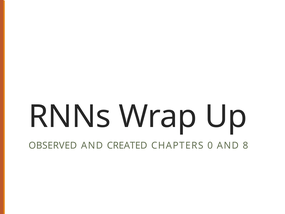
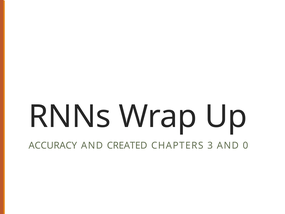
OBSERVED: OBSERVED -> ACCURACY (53, 145)
0: 0 -> 3 (210, 145)
8: 8 -> 0 (245, 145)
